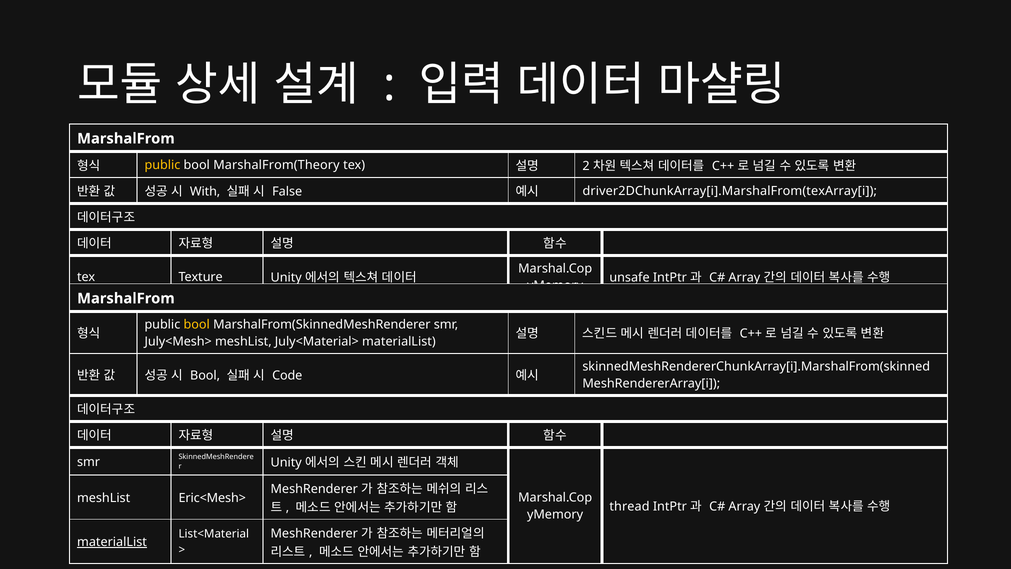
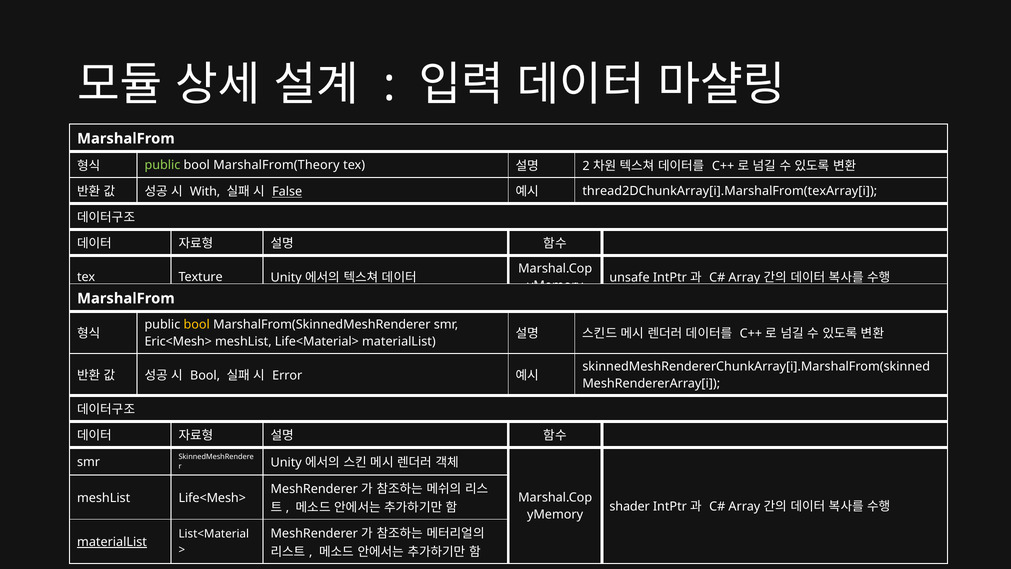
public colour: yellow -> light green (162, 165)
False underline: none -> present (287, 192)
driver2DChunkArray[i].MarshalFrom(texArray[i: driver2DChunkArray[i].MarshalFrom(texArray[i -> thread2DChunkArray[i].MarshalFrom(texArray[i (730, 191)
July<Mesh>: July<Mesh> -> Eric<Mesh> (178, 342)
July<Material>: July<Material> -> Life<Material> (317, 342)
Code: Code -> Error (287, 376)
Eric<Mesh>: Eric<Mesh> -> Life<Mesh> (212, 498)
thread: thread -> shader (630, 507)
